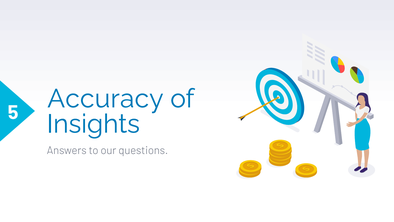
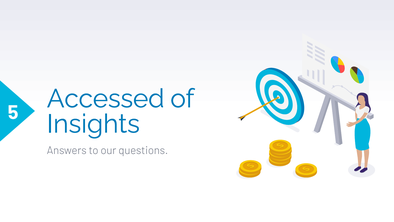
Accuracy: Accuracy -> Accessed (106, 99)
